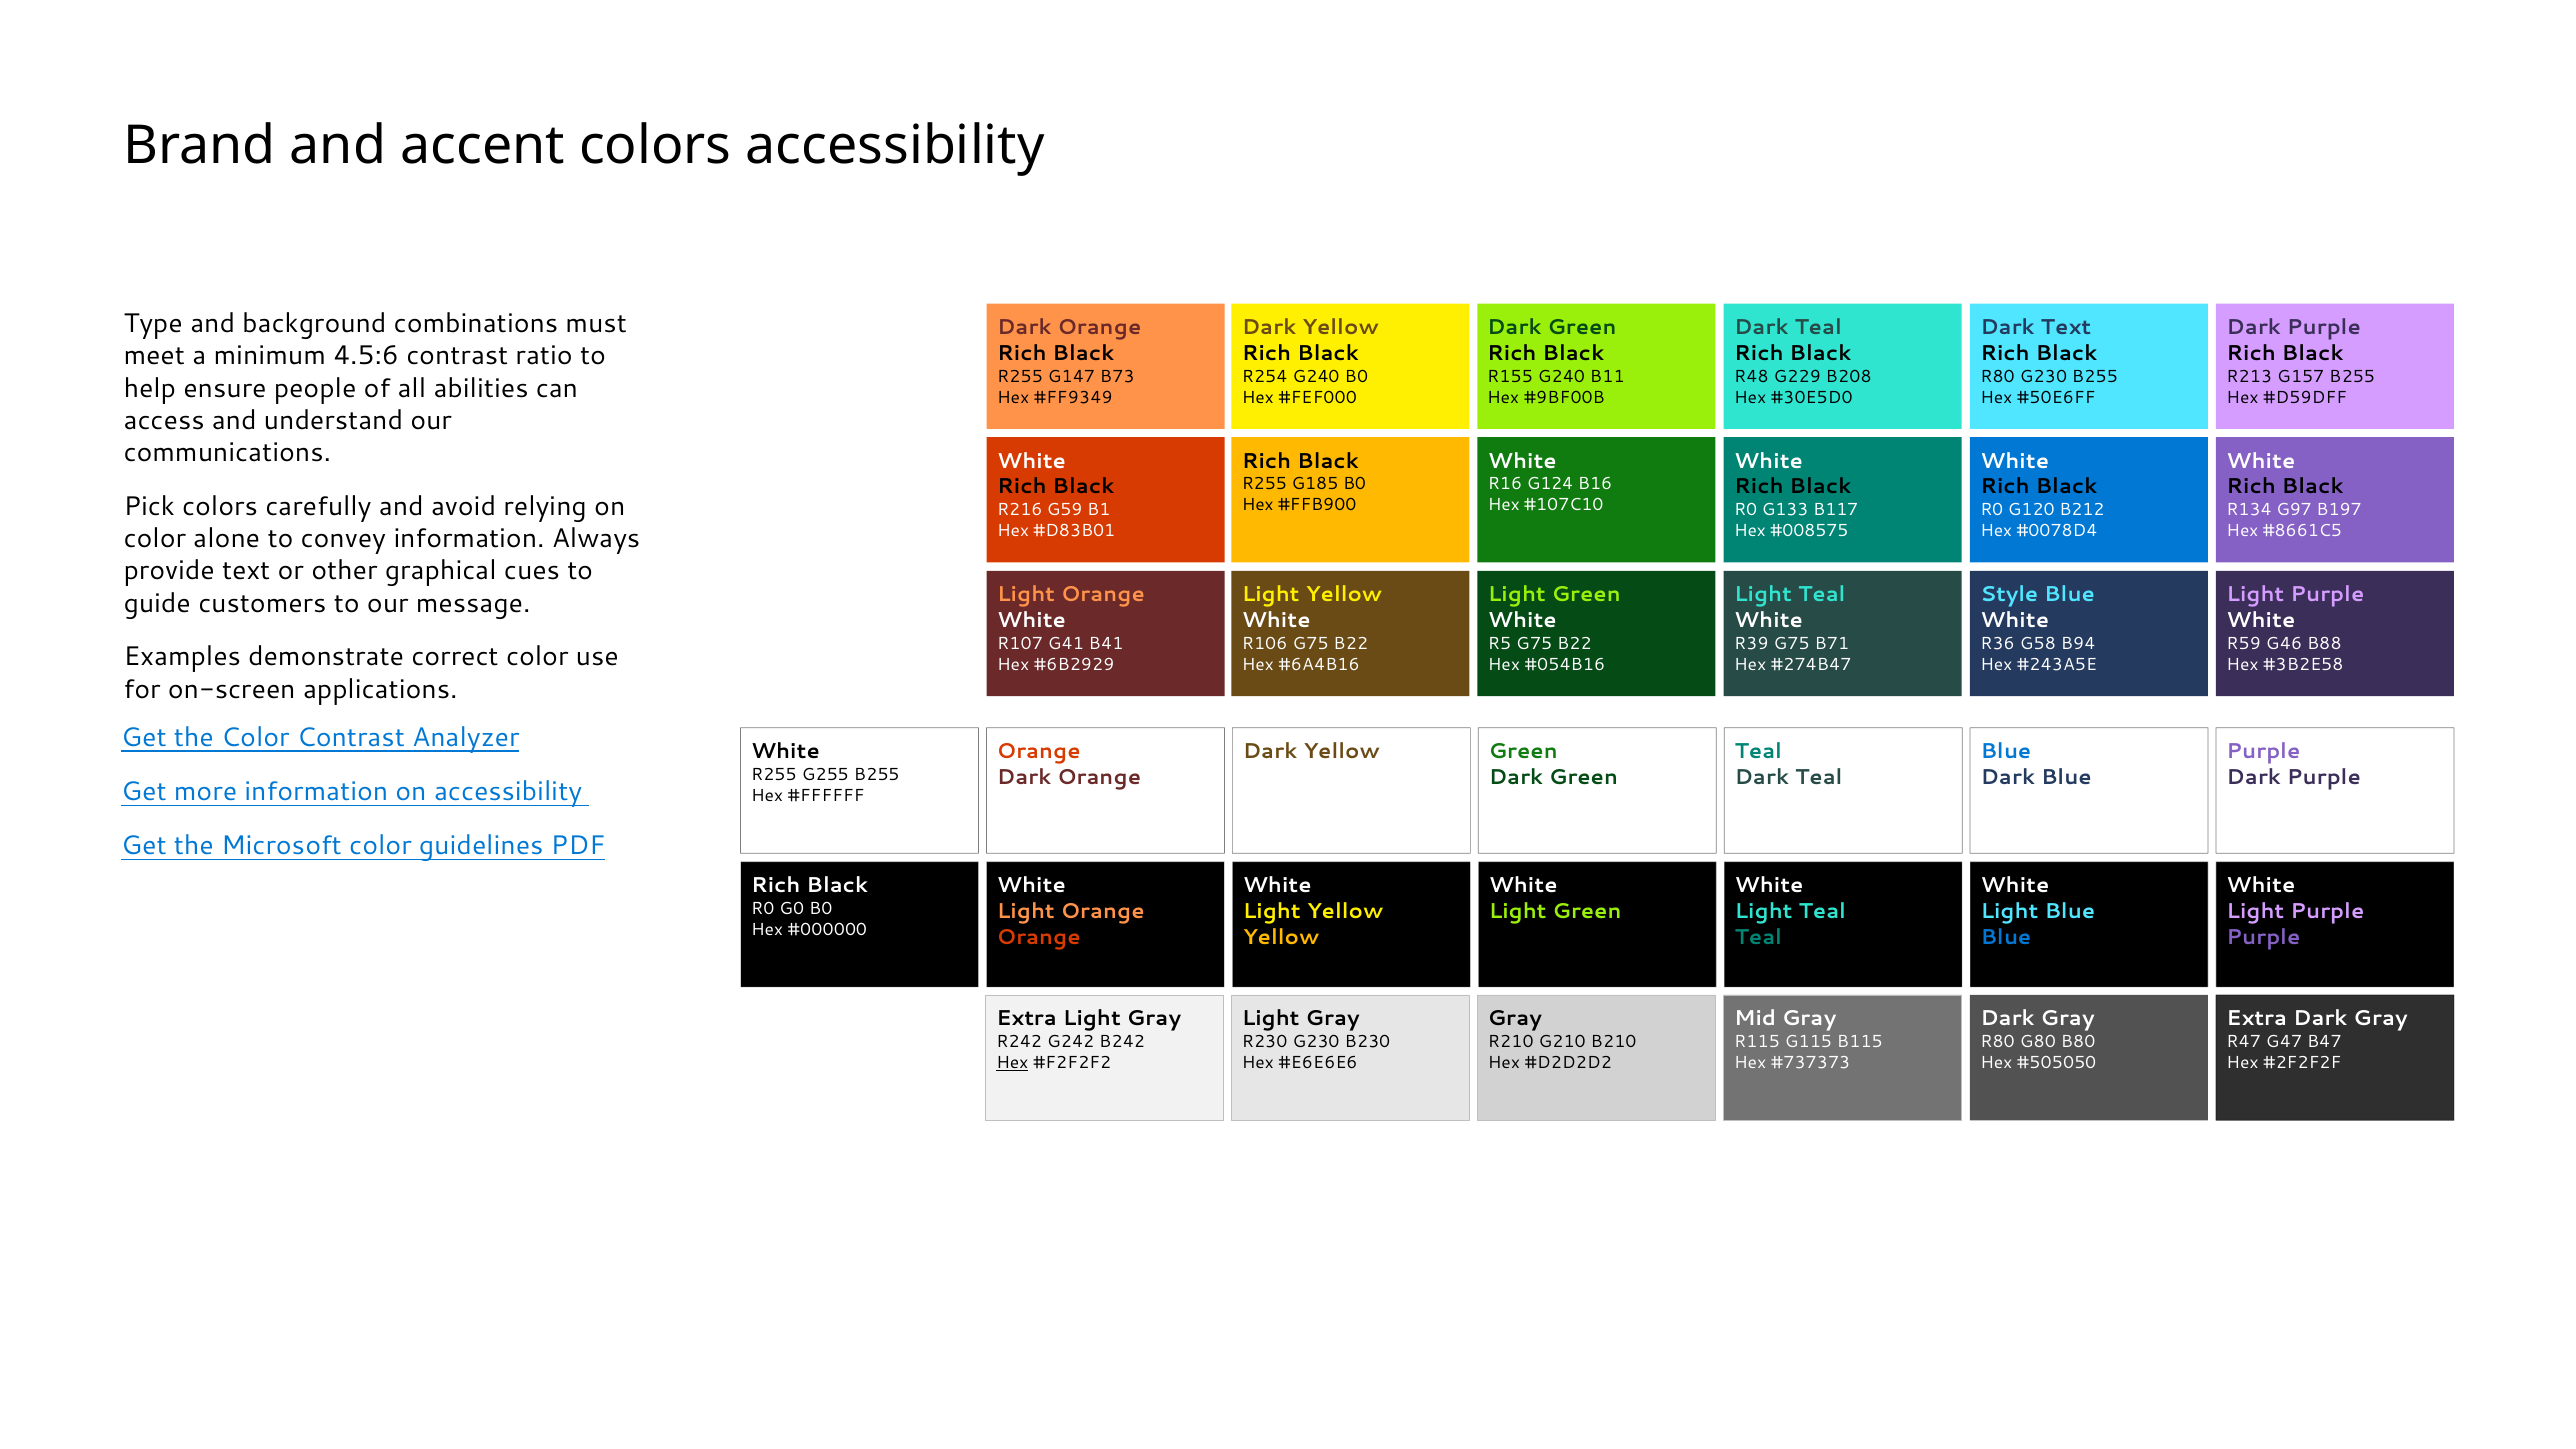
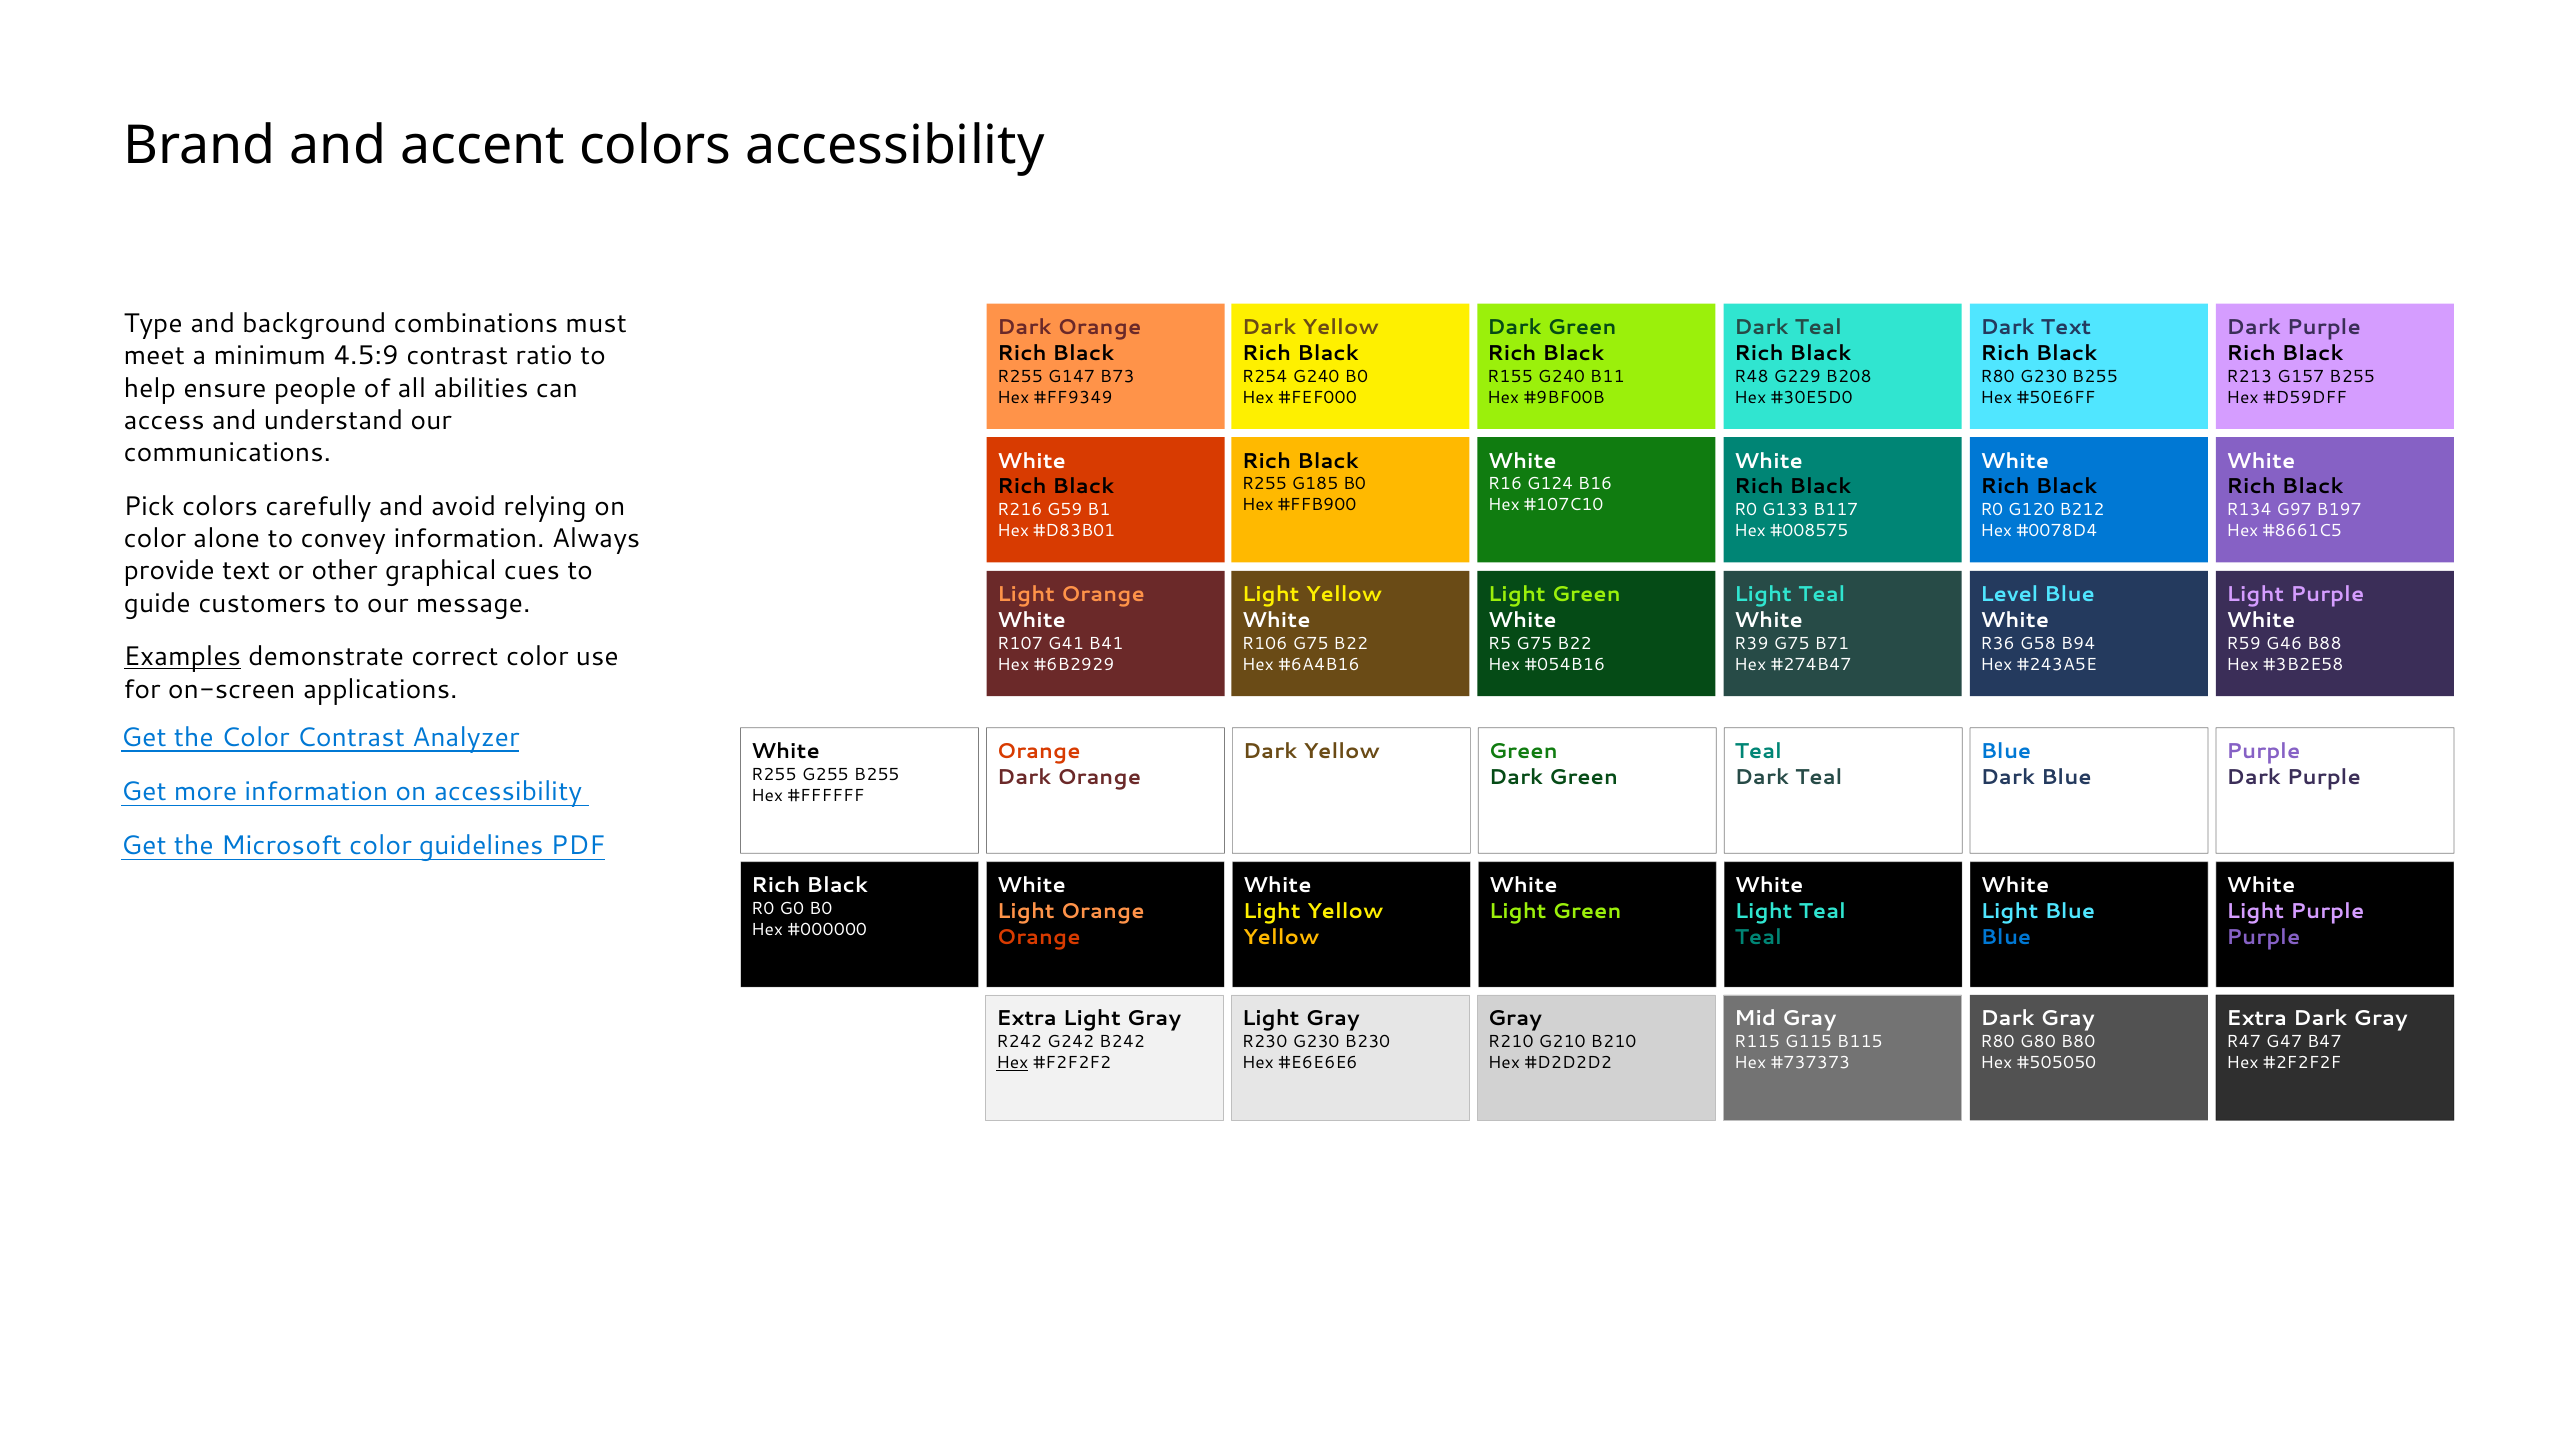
4.5:6: 4.5:6 -> 4.5:9 (366, 356)
Style: Style -> Level (2009, 595)
Examples underline: none -> present (182, 657)
